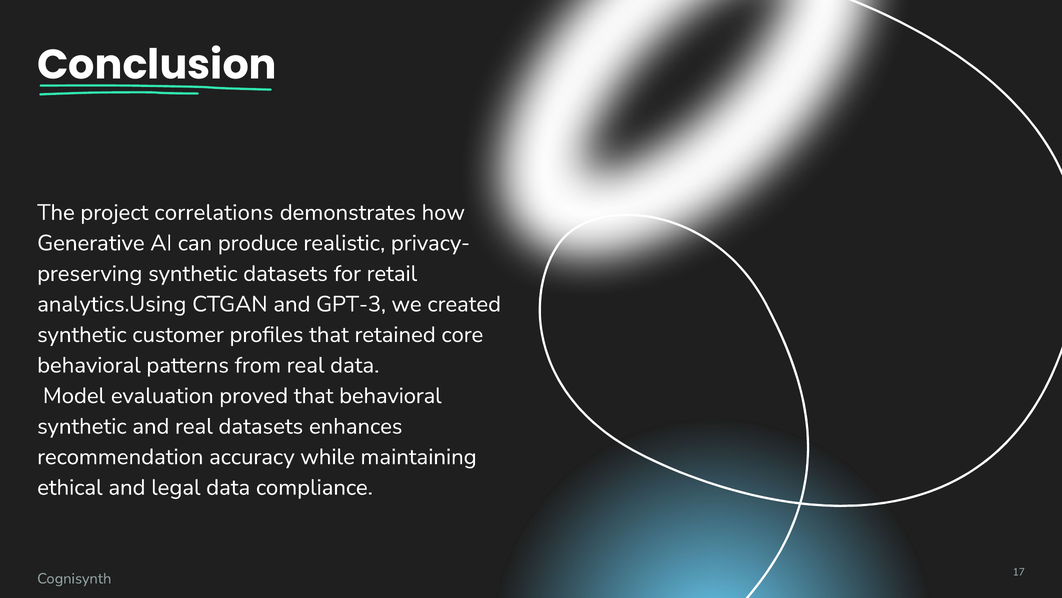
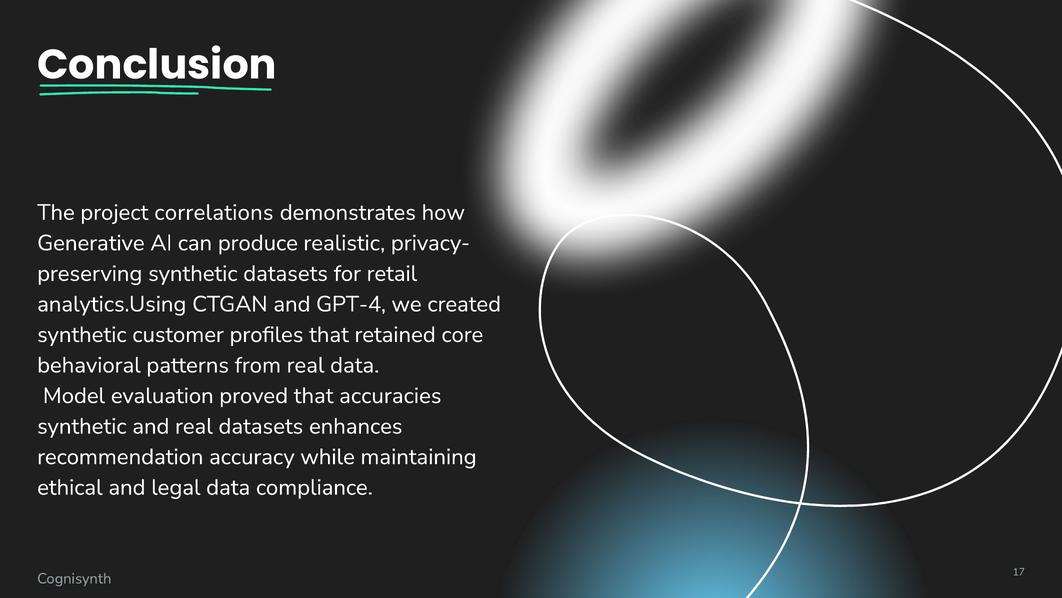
GPT-3: GPT-3 -> GPT-4 (351, 304)
that behavioral: behavioral -> accuracies (390, 395)
